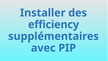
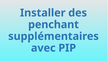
efficiency: efficiency -> penchant (54, 24)
